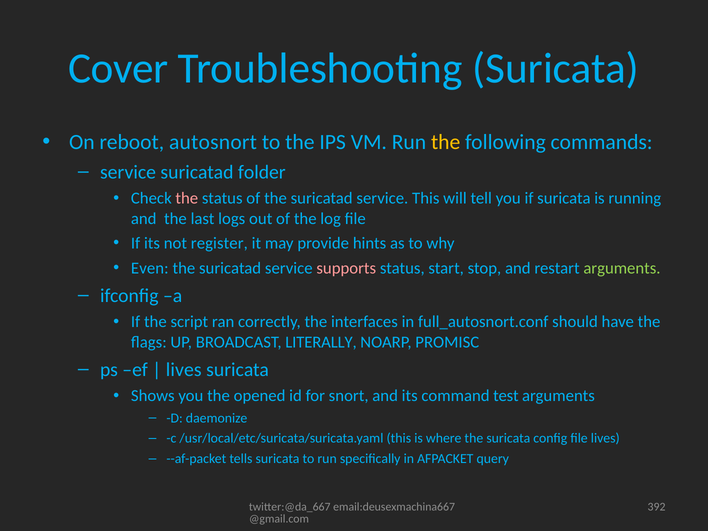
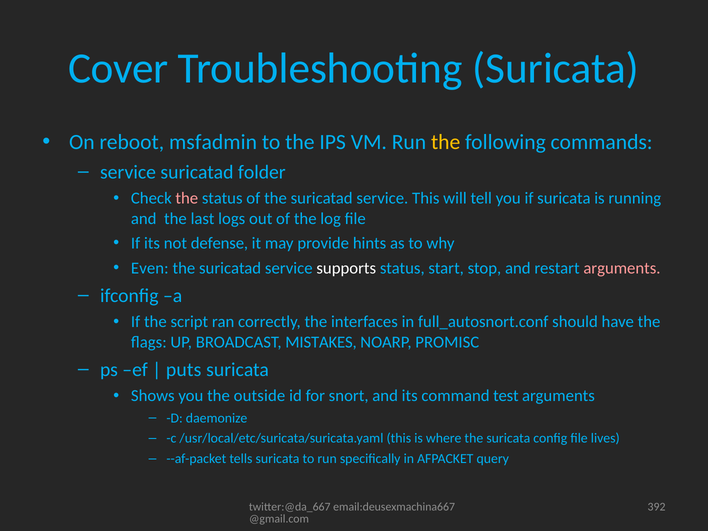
autosnort: autosnort -> msfadmin (213, 142)
register: register -> defense (219, 243)
supports colour: pink -> white (346, 268)
arguments colour: light green -> pink (622, 268)
LITERALLY: LITERALLY -> MISTAKES (321, 342)
lives: lives -> puts (184, 370)
opened: opened -> outside (259, 396)
